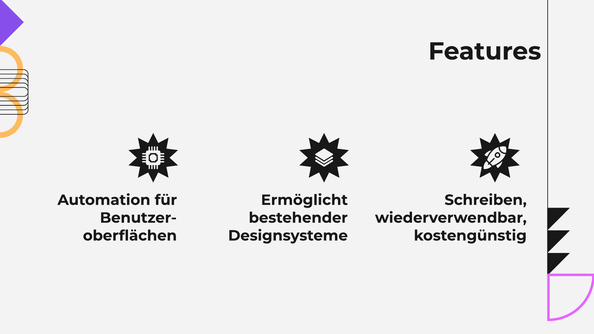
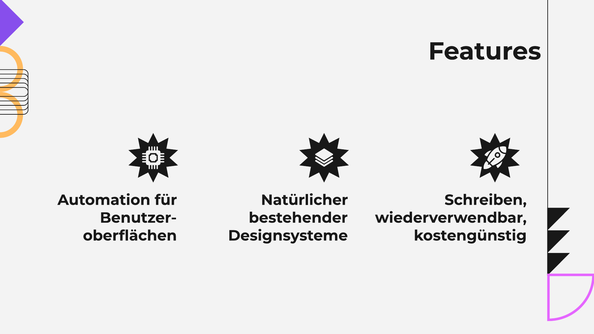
Ermöglicht: Ermöglicht -> Natürlicher (304, 200)
